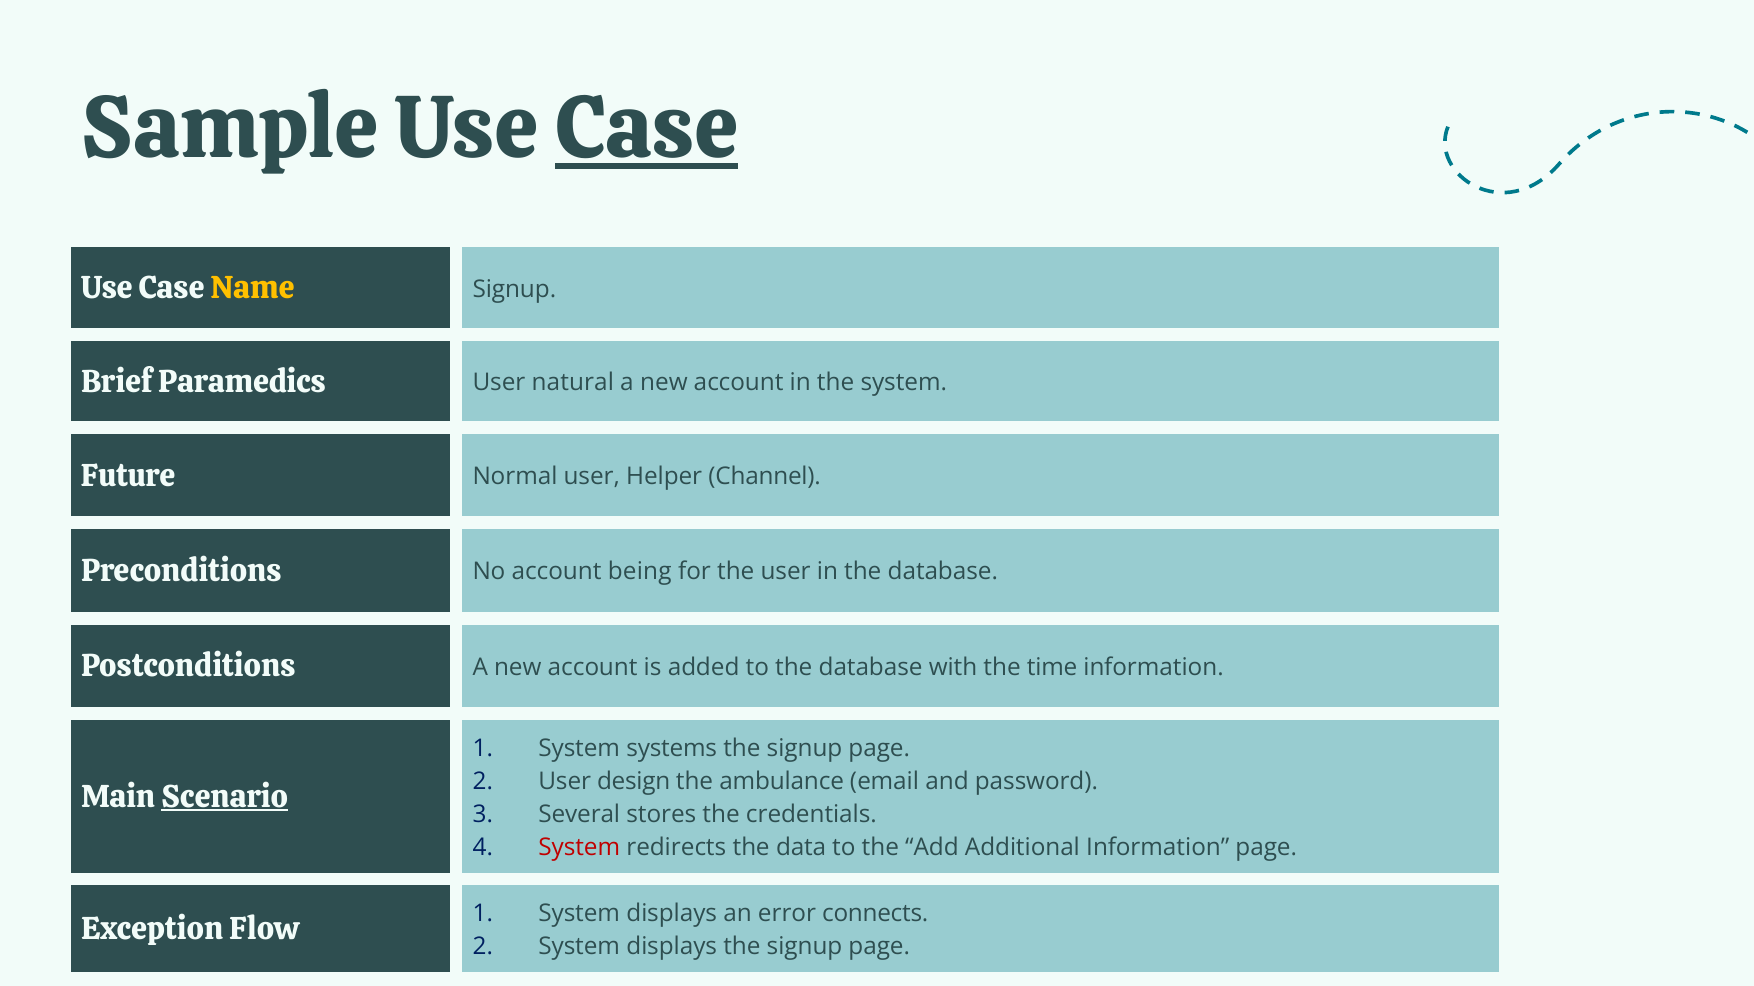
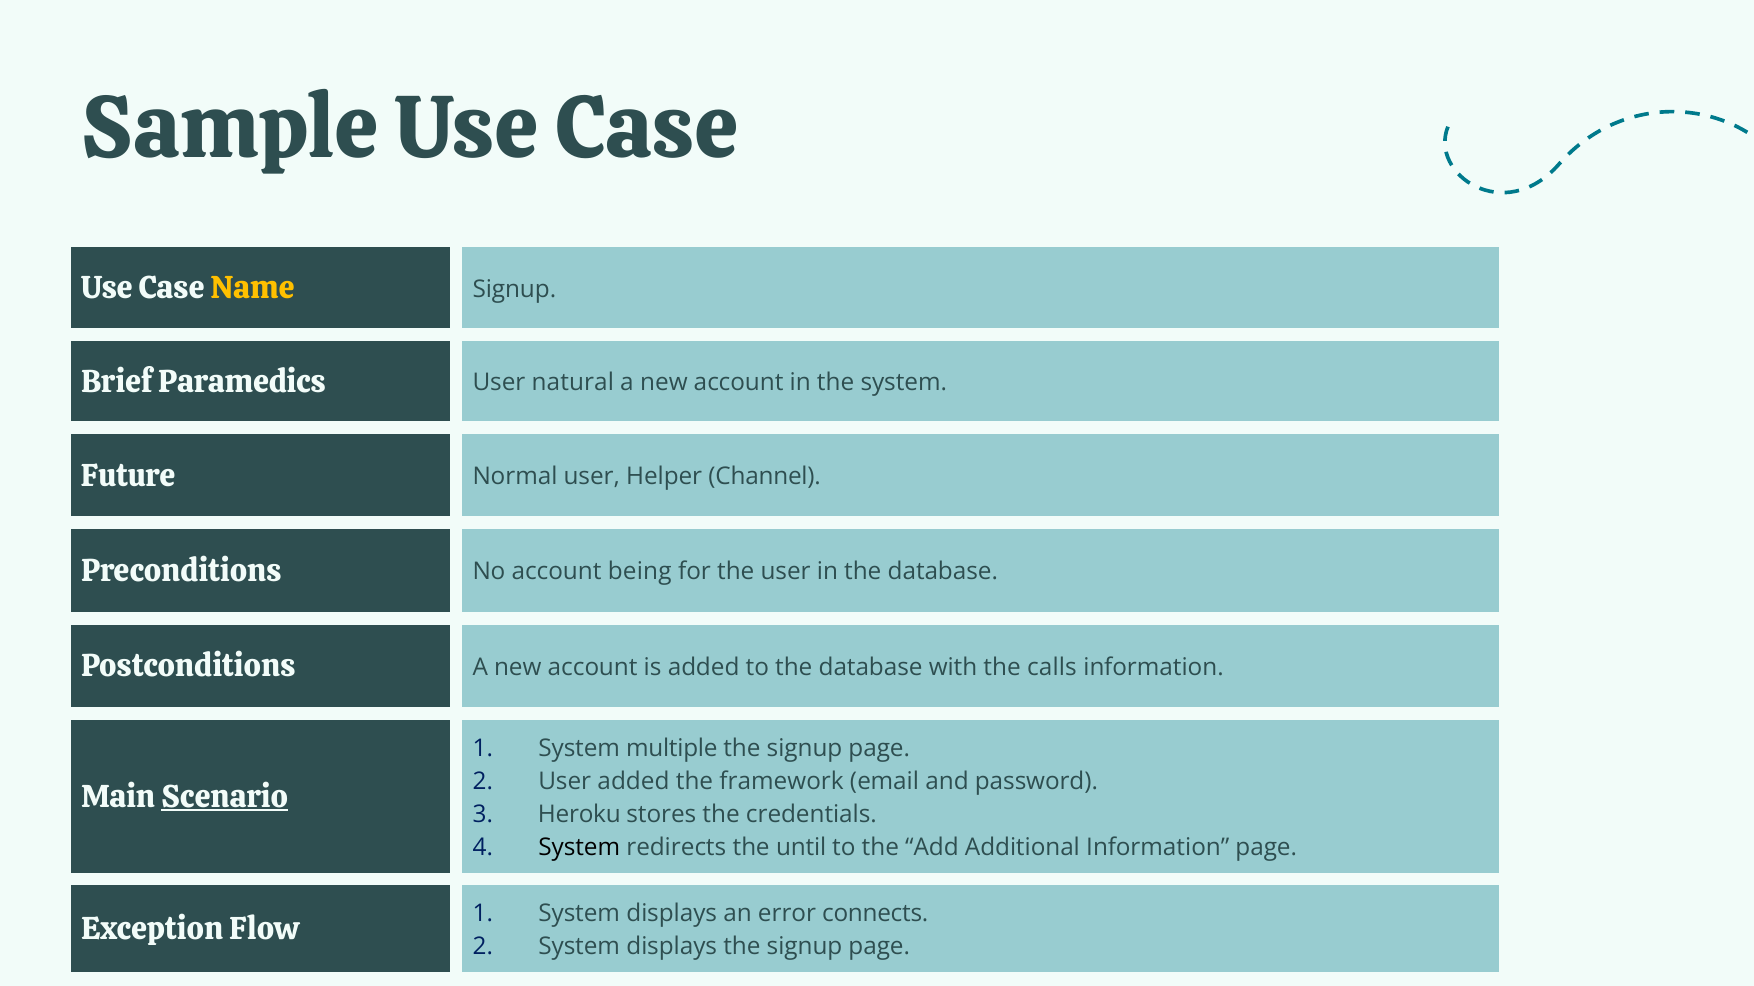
Case underline: present -> none (647, 128)
time: time -> calls (1052, 668)
systems: systems -> multiple (672, 749)
User design: design -> added (633, 782)
ambulance: ambulance -> framework (782, 782)
Several: Several -> Heroku (579, 815)
System colour: red -> black (579, 848)
data: data -> until (801, 848)
